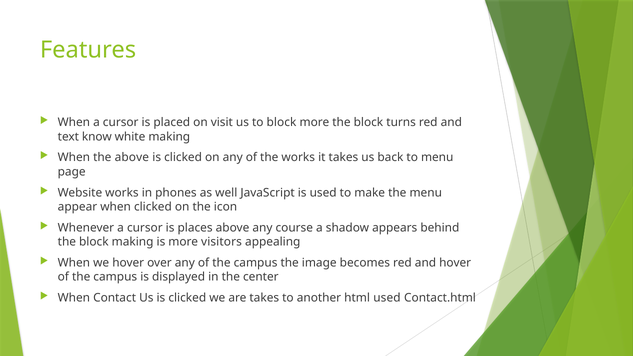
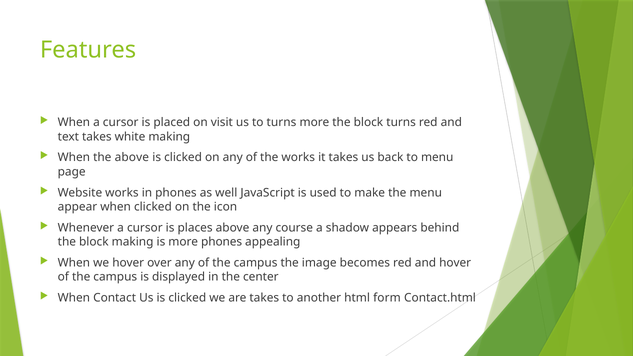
to block: block -> turns (281, 123)
text know: know -> takes (97, 137)
more visitors: visitors -> phones (222, 242)
html used: used -> form (387, 298)
